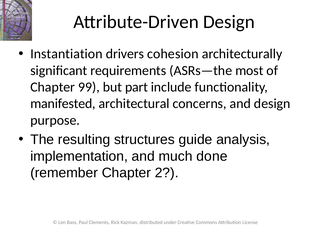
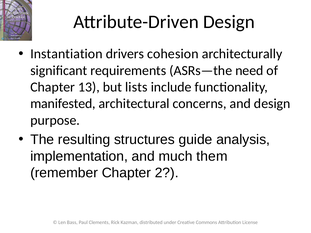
most: most -> need (249, 71)
99: 99 -> 13 (89, 87)
part: part -> lists (136, 87)
done: done -> them (212, 156)
